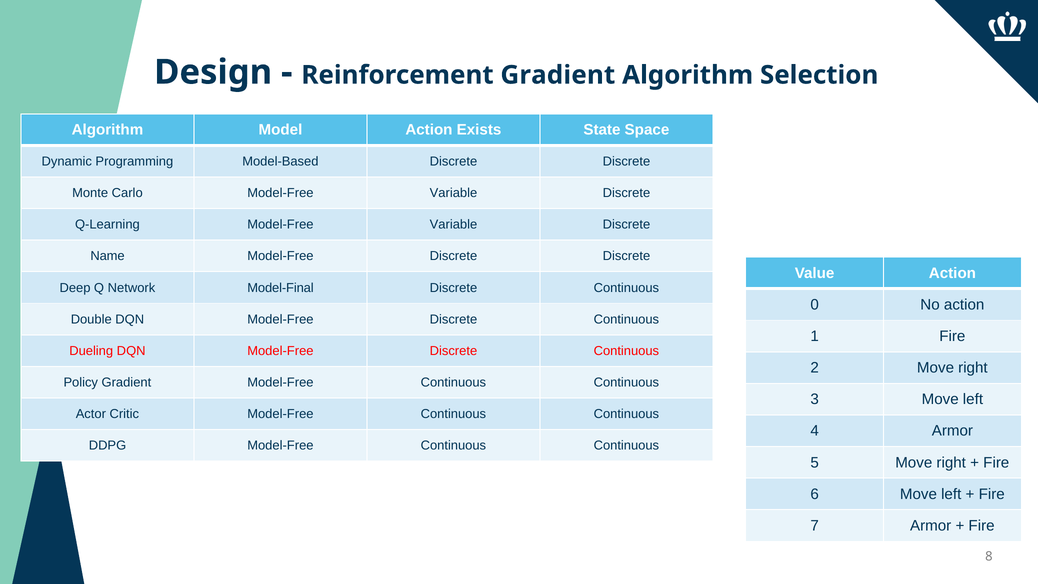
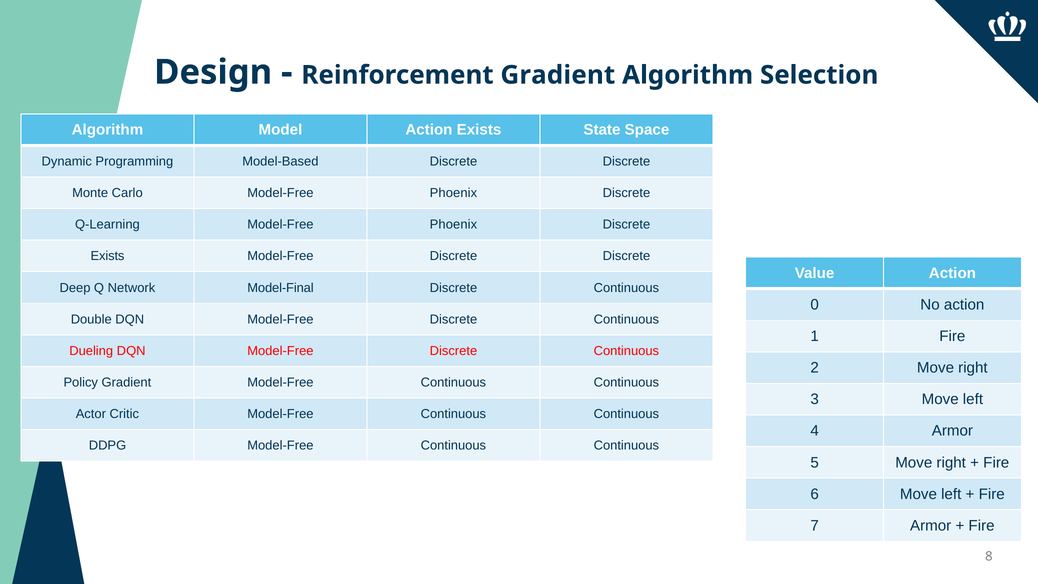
Carlo Model-Free Variable: Variable -> Phoenix (453, 193)
Q-Learning Model-Free Variable: Variable -> Phoenix (453, 225)
Name: Name -> Exists (108, 256)
